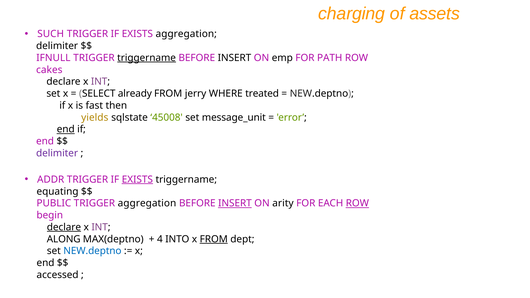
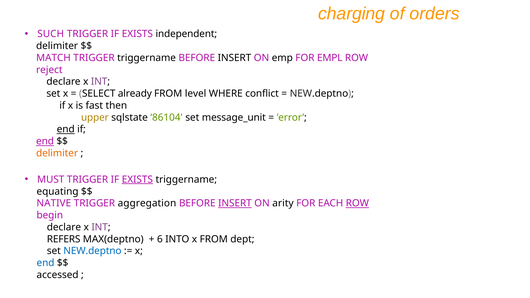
assets: assets -> orders (435, 14)
EXISTS aggregation: aggregation -> independent (186, 34)
IFNULL: IFNULL -> MATCH (53, 58)
triggername underline: present -> none (147, 58)
PATH: PATH -> EMPL (330, 58)
cakes: cakes -> reject (49, 70)
jerry: jerry -> level (196, 94)
treated: treated -> conflict (262, 94)
yields: yields -> upper (95, 117)
45008: 45008 -> 86104 (167, 117)
end underline: none -> present (45, 141)
delimiter colour: purple -> orange (57, 153)
ADDR: ADDR -> MUST (51, 180)
PUBLIC: PUBLIC -> NATIVE (54, 203)
declare underline: present -> none (64, 227)
ALONG: ALONG -> REFERS (64, 239)
4: 4 -> 6 (160, 239)
FROM underline: present -> none (214, 239)
end colour: black -> blue (45, 263)
